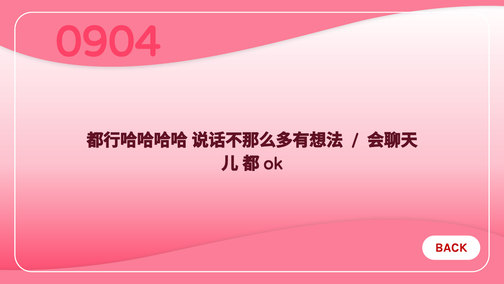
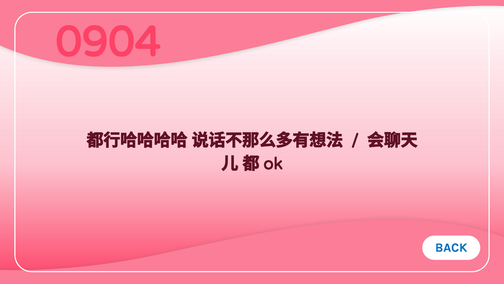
BACK colour: red -> blue (451, 247)
